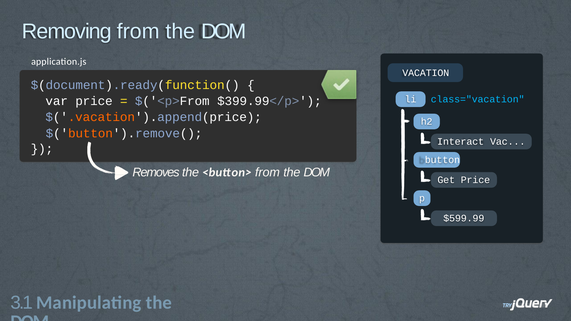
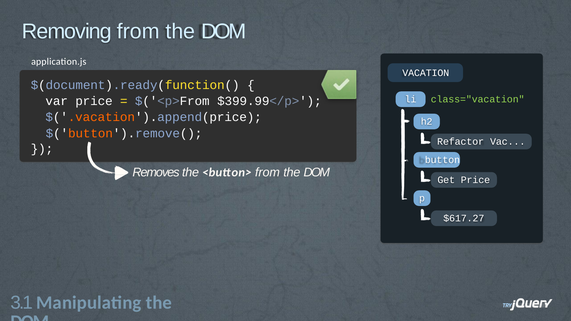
class="vacation colour: light blue -> light green (478, 99)
Interact: Interact -> Refactor (461, 142)
$599.99: $599.99 -> $617.27 (464, 218)
